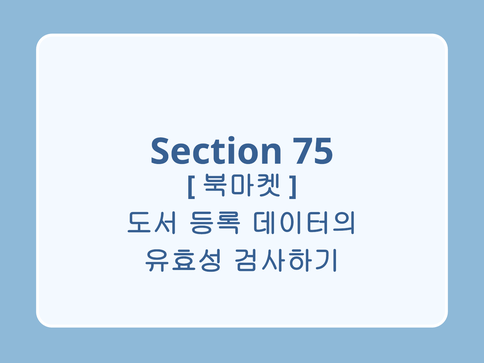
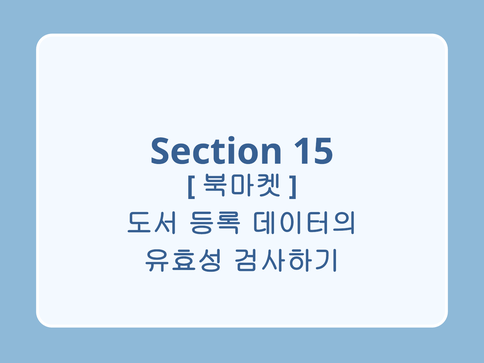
75: 75 -> 15 (313, 152)
